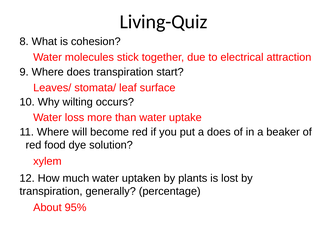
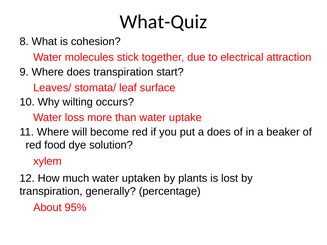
Living-Quiz: Living-Quiz -> What-Quiz (163, 22)
